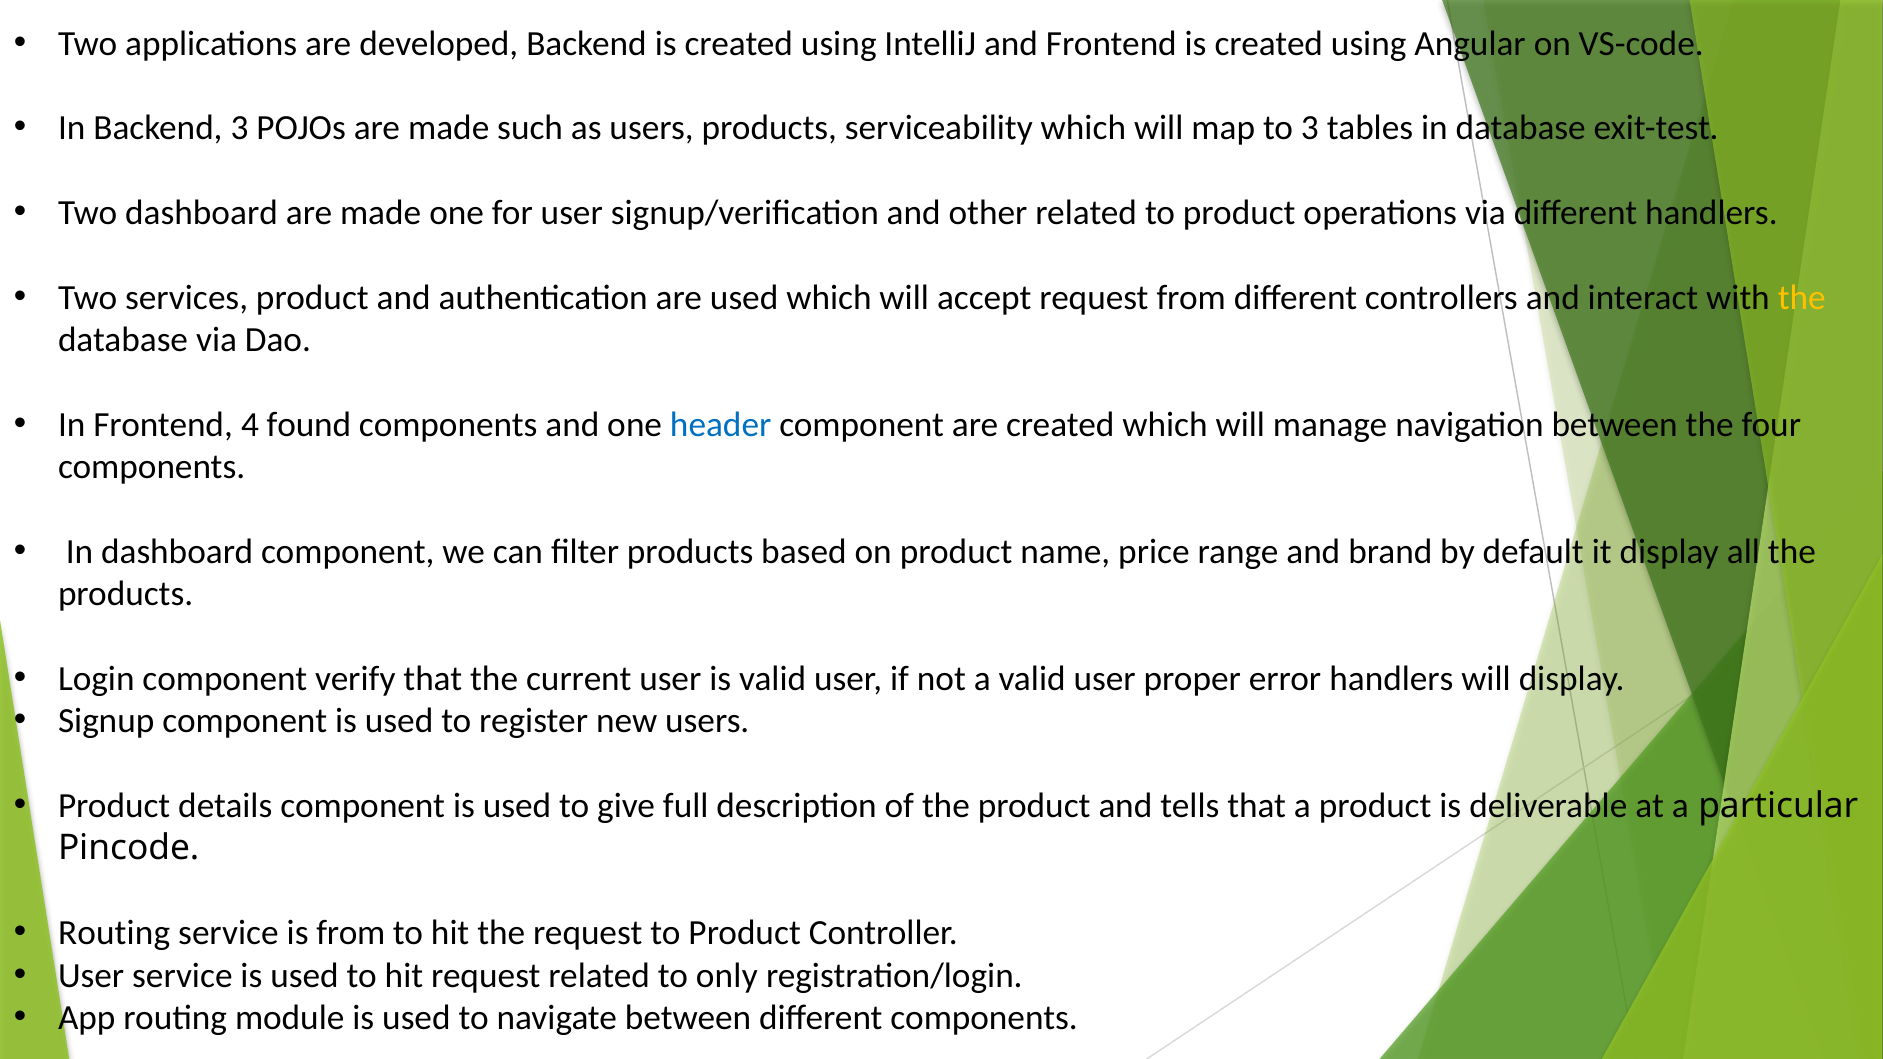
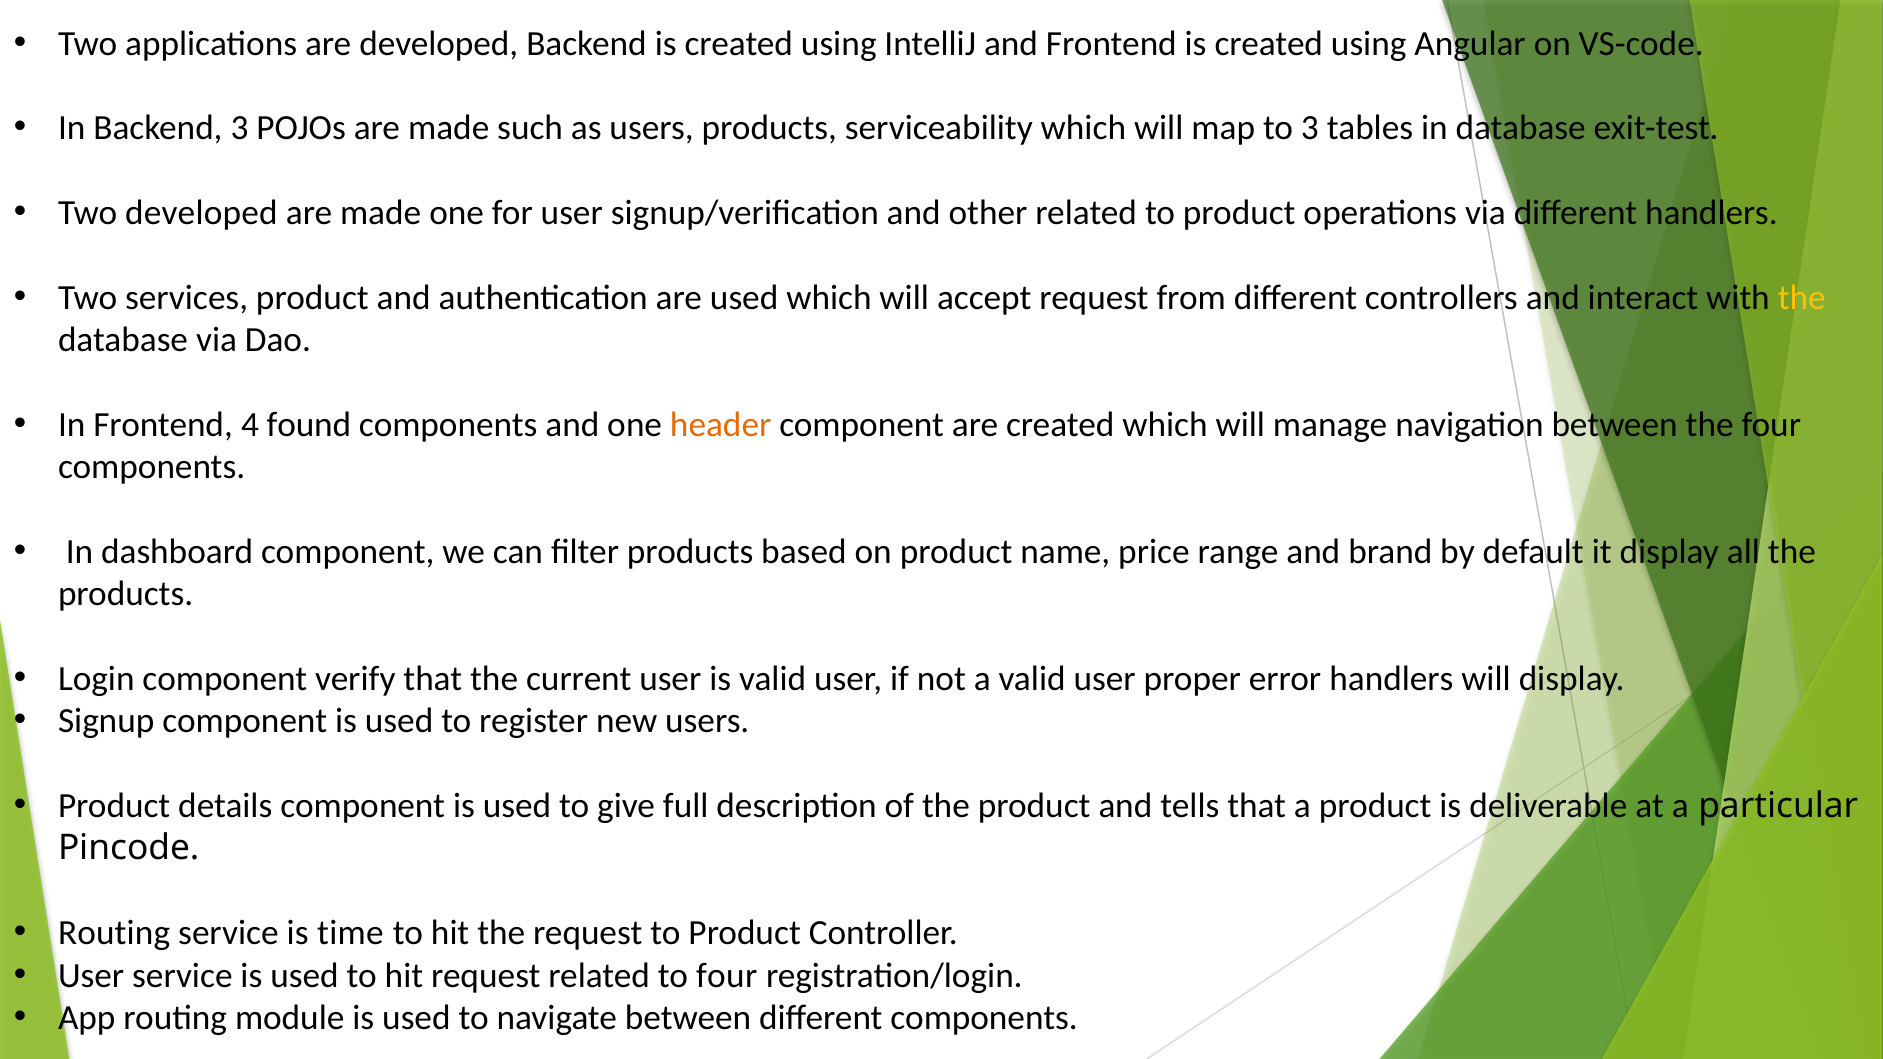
Two dashboard: dashboard -> developed (201, 213)
header colour: blue -> orange (721, 425)
is from: from -> time (350, 933)
to only: only -> four (727, 976)
